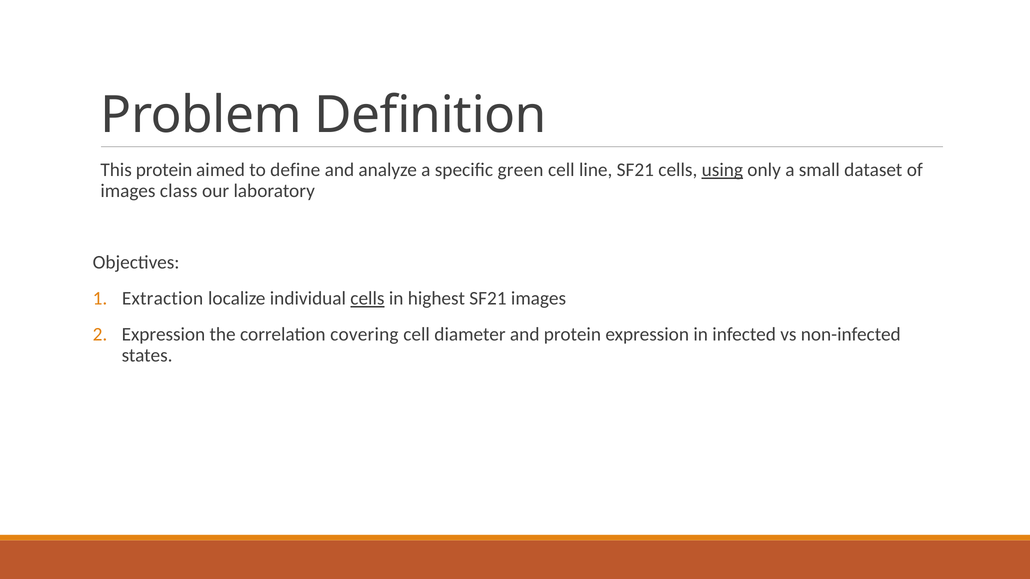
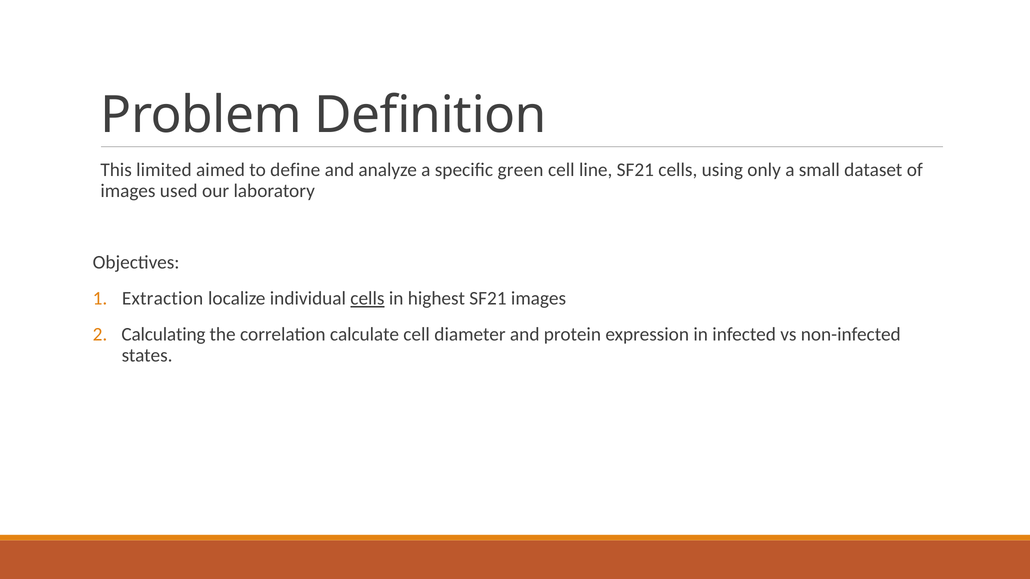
This protein: protein -> limited (164, 170)
using underline: present -> none (722, 170)
class: class -> used (179, 191)
Expression: Expression -> Calculating (164, 334)
covering: covering -> calculate (365, 334)
